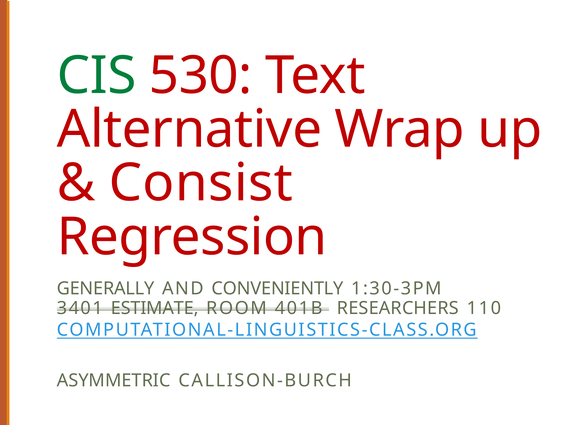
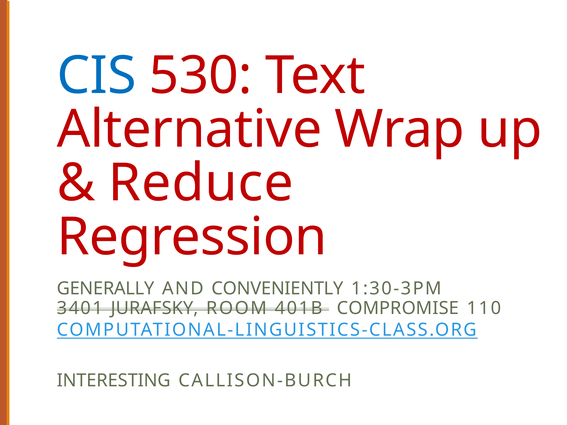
CIS colour: green -> blue (97, 76)
Consist: Consist -> Reduce (201, 183)
ESTIMATE: ESTIMATE -> JURAFSKY (155, 308)
RESEARCHERS: RESEARCHERS -> COMPROMISE (398, 308)
ASYMMETRIC: ASYMMETRIC -> INTERESTING (114, 381)
